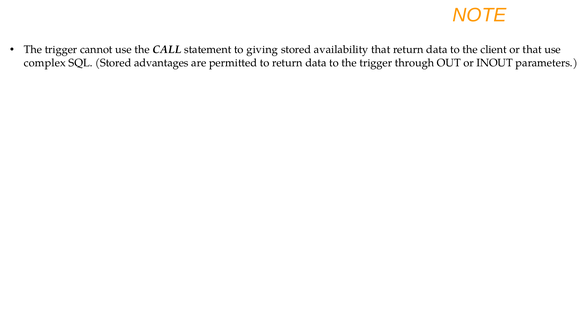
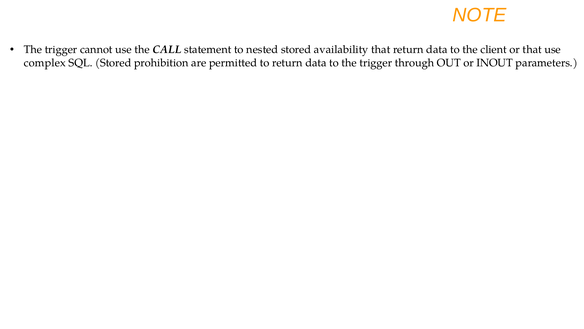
giving: giving -> nested (262, 50)
advantages: advantages -> prohibition (161, 63)
